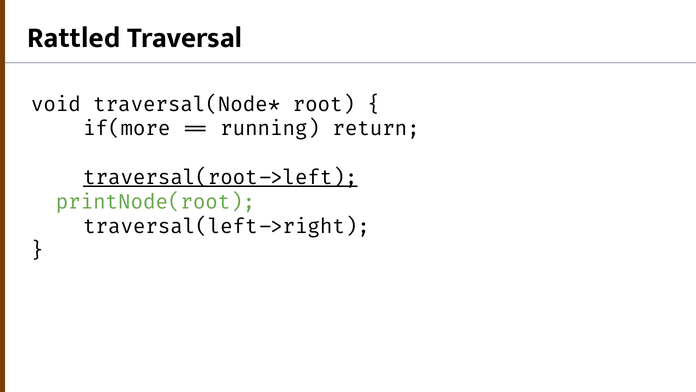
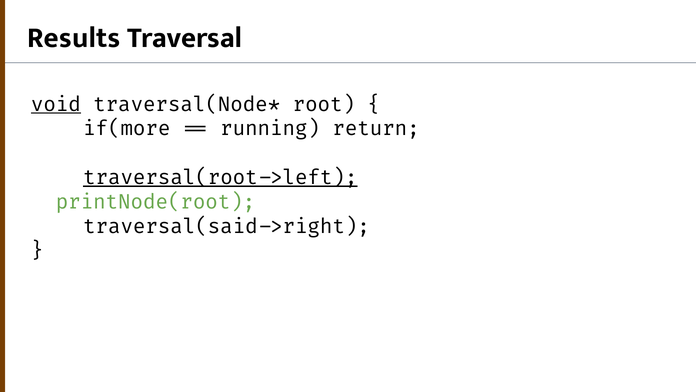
Rattled: Rattled -> Results (74, 37)
void underline: none -> present (56, 104)
traversal(left->right: traversal(left->right -> traversal(said->right (226, 226)
